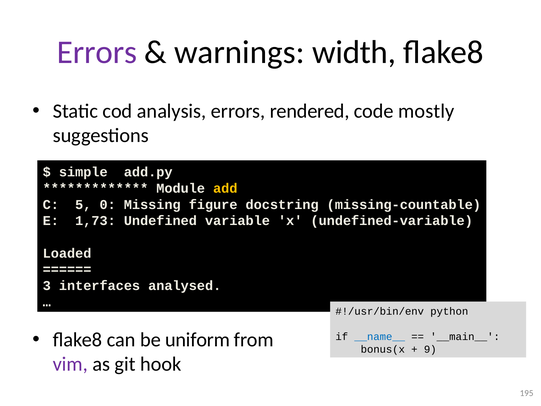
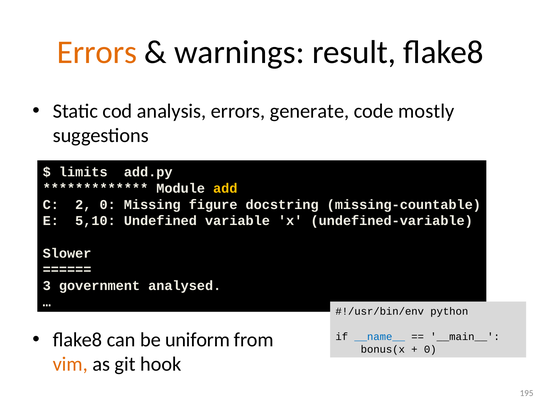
Errors colour: purple -> orange (97, 52)
width: width -> result (354, 52)
rendered: rendered -> generate (309, 111)
simple: simple -> limits (83, 172)
5: 5 -> 2 (83, 204)
1,73: 1,73 -> 5,10 (95, 221)
Loaded: Loaded -> Slower (67, 253)
interfaces: interfaces -> government (100, 286)
9: 9 -> 0 (430, 349)
vim colour: purple -> orange (70, 364)
